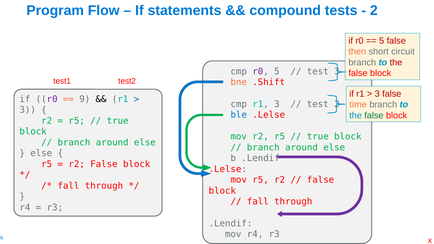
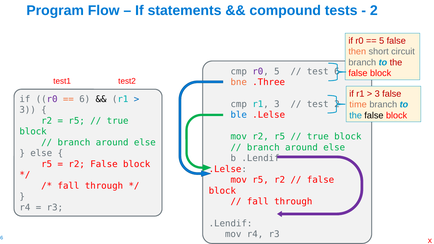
test 3: 3 -> 6 (337, 72)
.Shift: .Shift -> .Three (269, 82)
9: 9 -> 6 (85, 99)
false colour: green -> black (374, 116)
